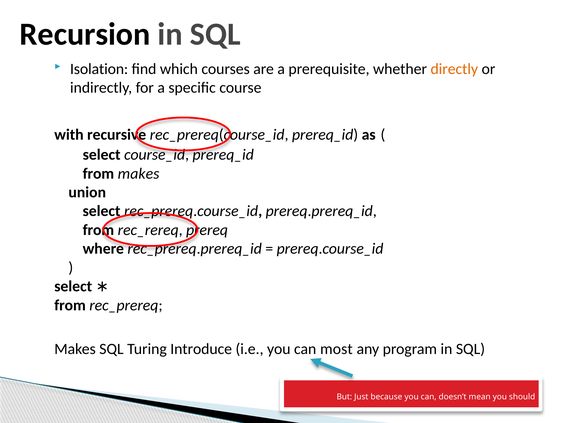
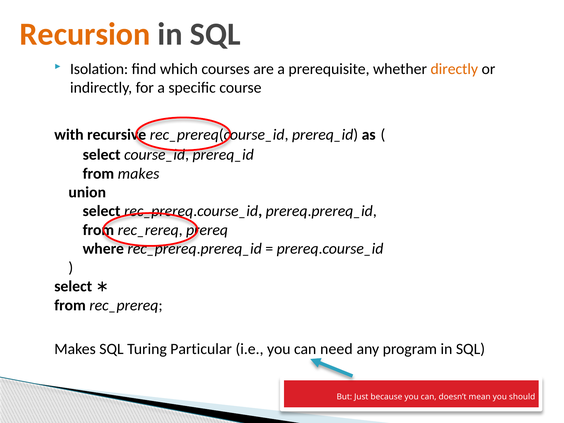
Recursion colour: black -> orange (85, 34)
Introduce: Introduce -> Particular (201, 349)
most: most -> need (336, 349)
